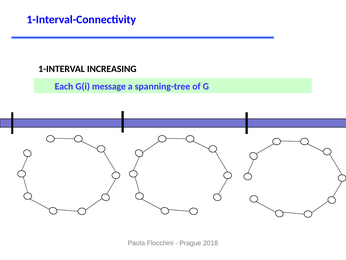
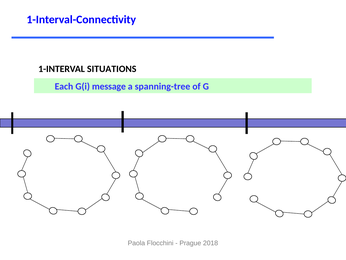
INCREASING: INCREASING -> SITUATIONS (112, 69)
